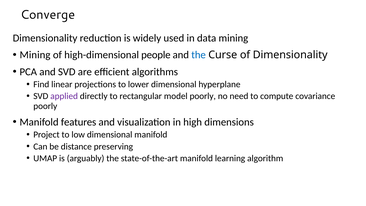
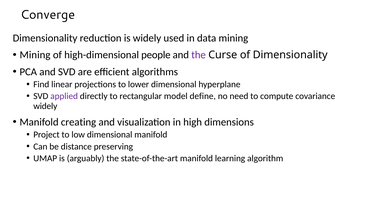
the colour: blue -> purple (199, 55)
model poorly: poorly -> define (203, 96)
poorly: poorly -> widely (45, 106)
features: features -> creating (79, 122)
